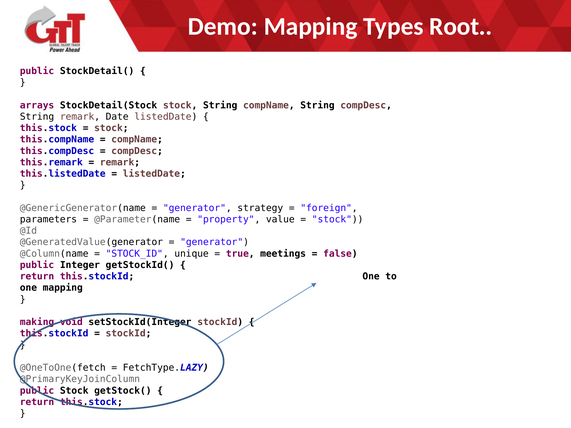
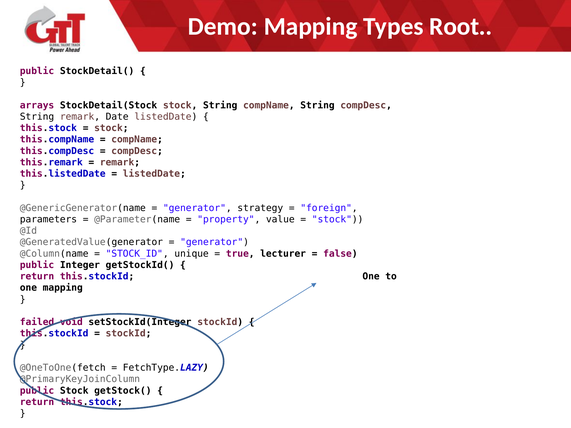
meetings: meetings -> lecturer (283, 254)
making: making -> failed (37, 322)
